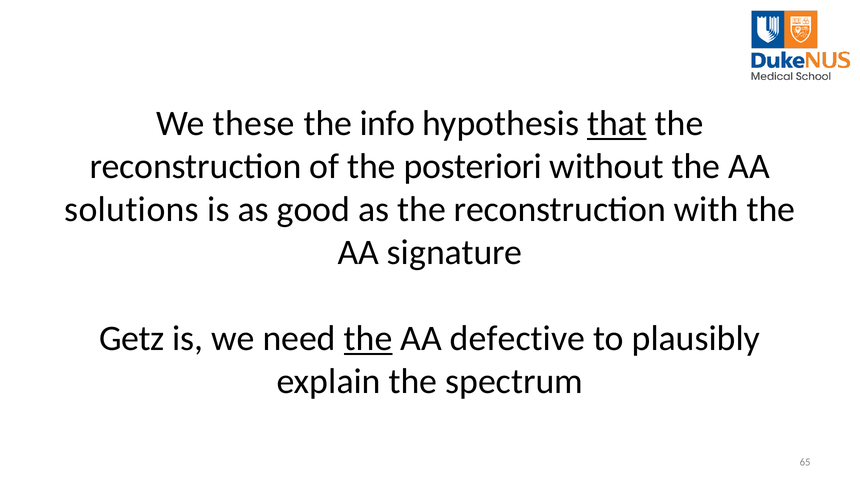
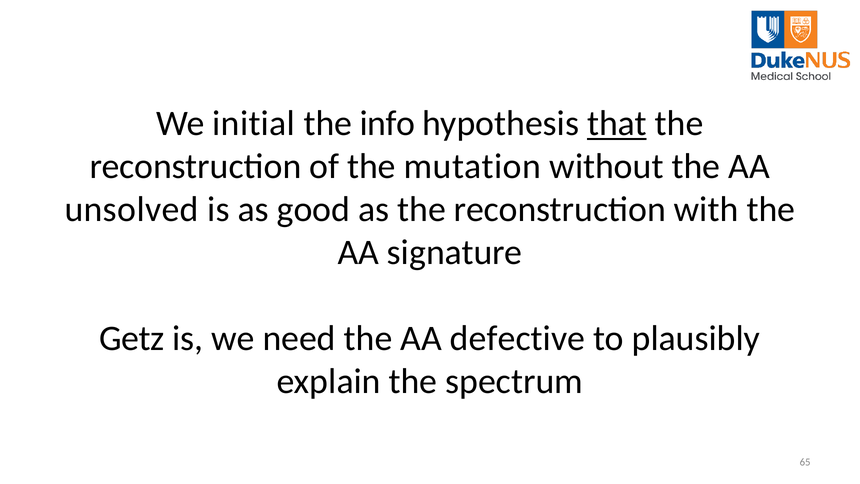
these: these -> initial (254, 123)
posteriori: posteriori -> mutation (472, 166)
solutions: solutions -> unsolved (132, 209)
the underline: present -> none (368, 338)
